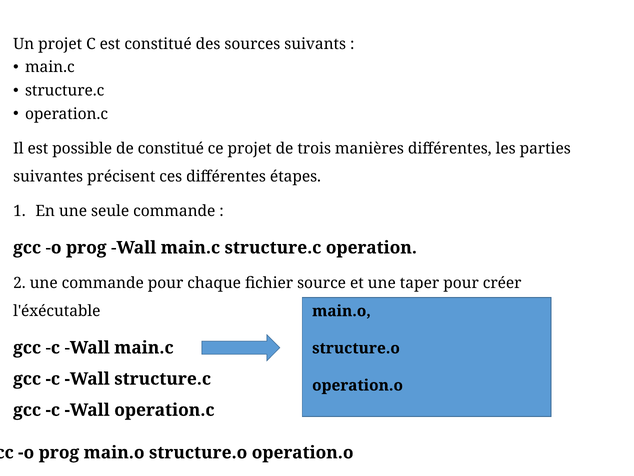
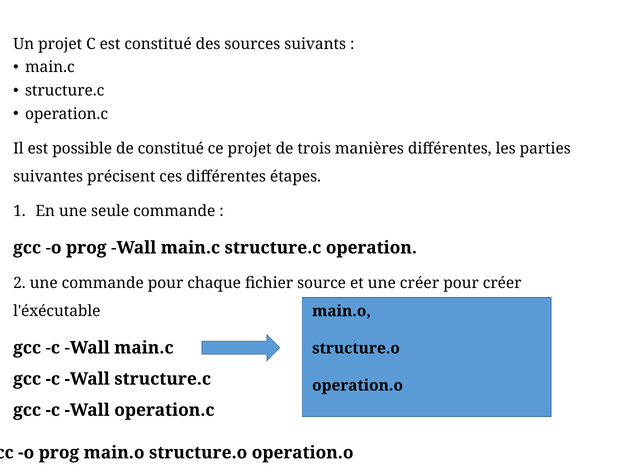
une taper: taper -> créer (420, 283)
